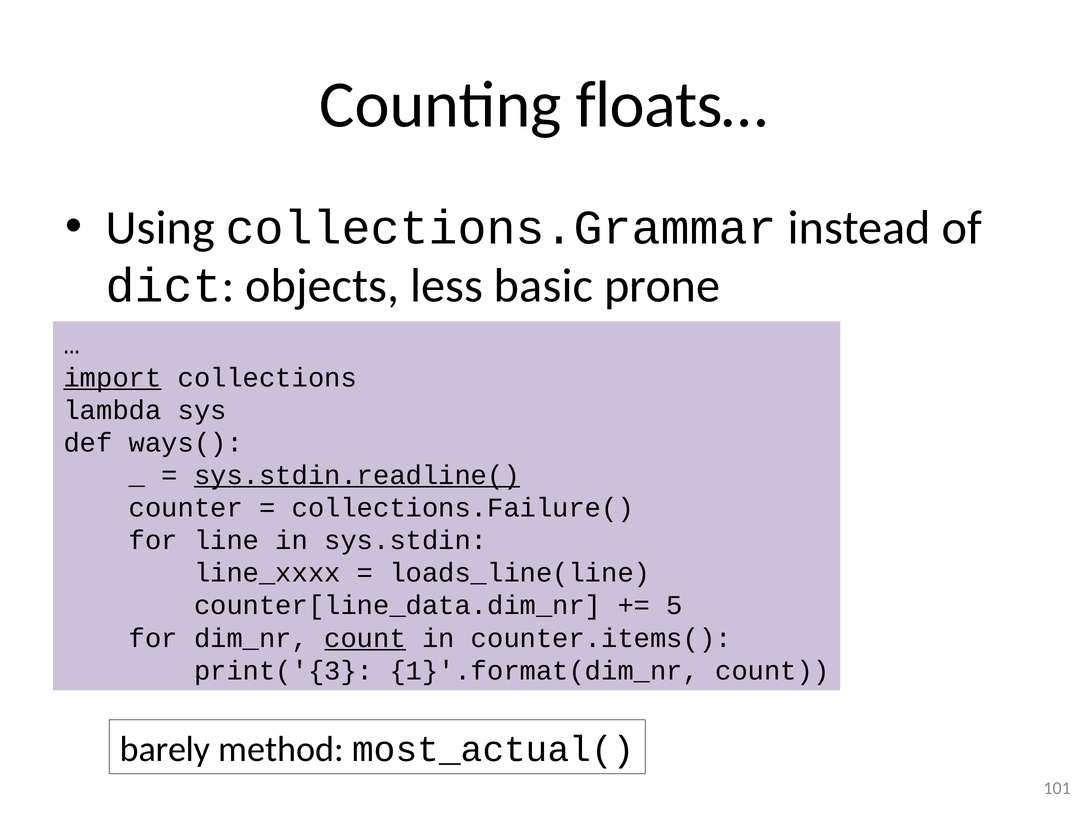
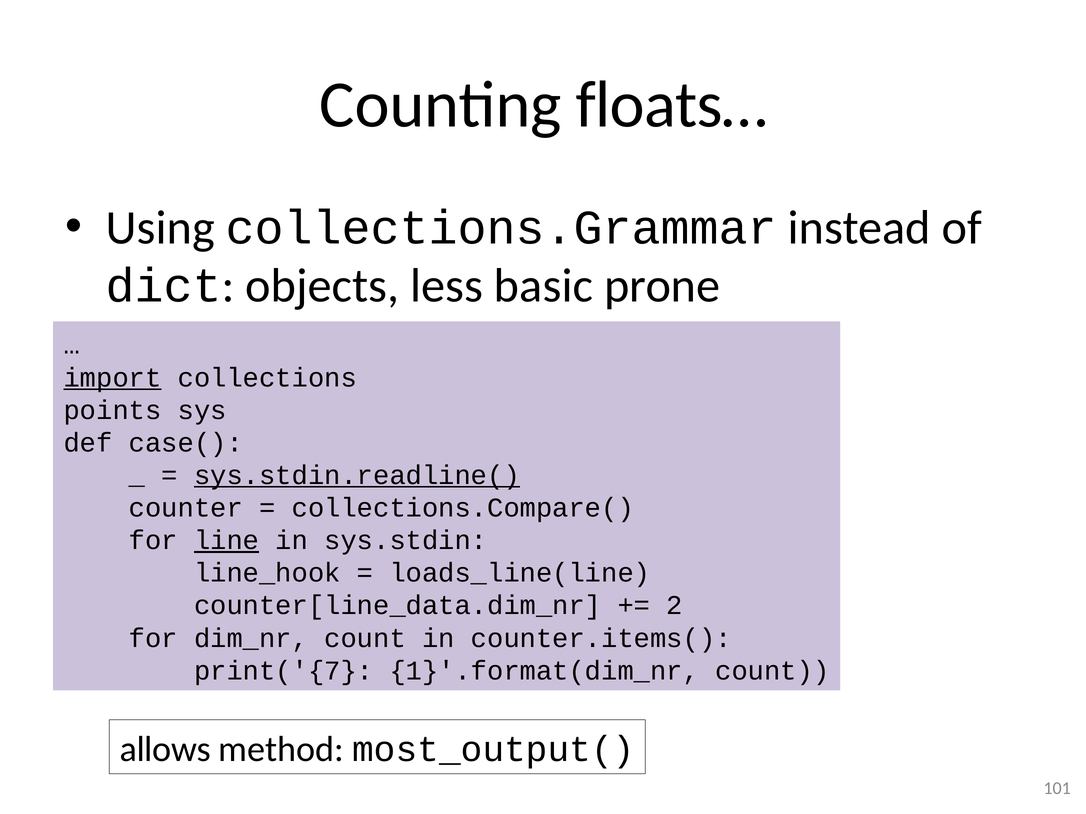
lambda: lambda -> points (113, 410)
ways(: ways( -> case( (186, 443)
collections.Failure(: collections.Failure( -> collections.Compare( (463, 508)
line underline: none -> present (227, 541)
line_xxxx: line_xxxx -> line_hook (267, 573)
5: 5 -> 2 (675, 606)
count underline: present -> none (365, 638)
print('{3: print('{3 -> print('{7 (284, 671)
barely: barely -> allows (165, 750)
most_actual(: most_actual( -> most_output( (493, 750)
